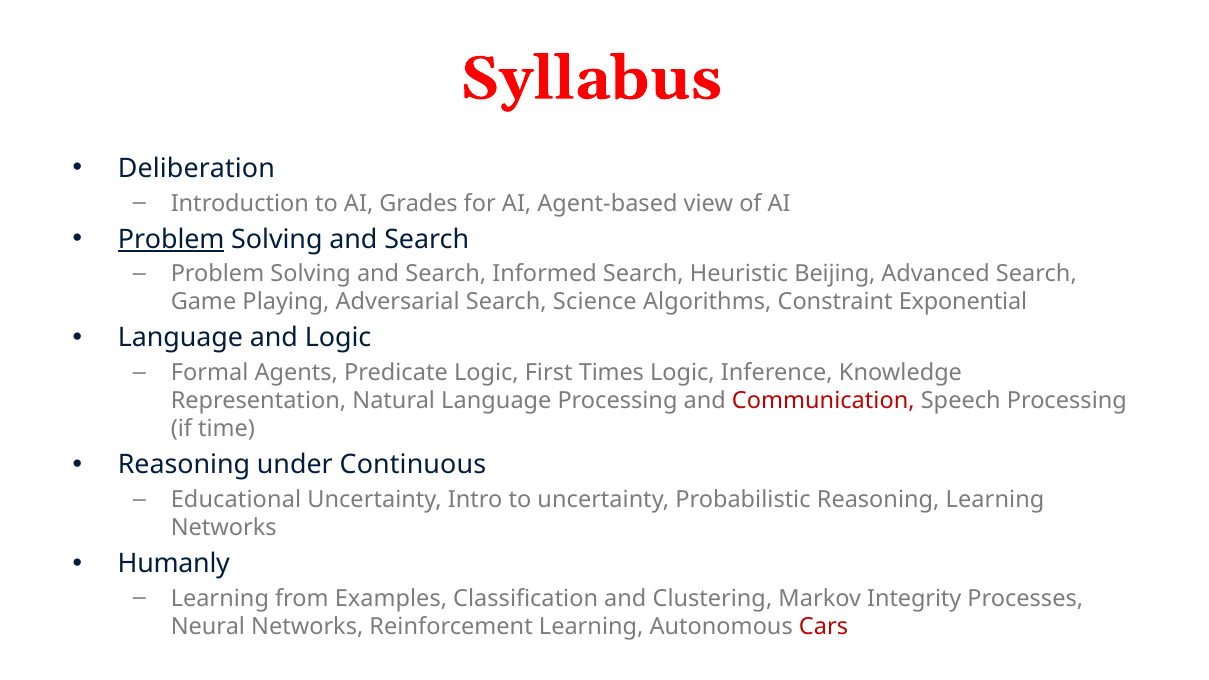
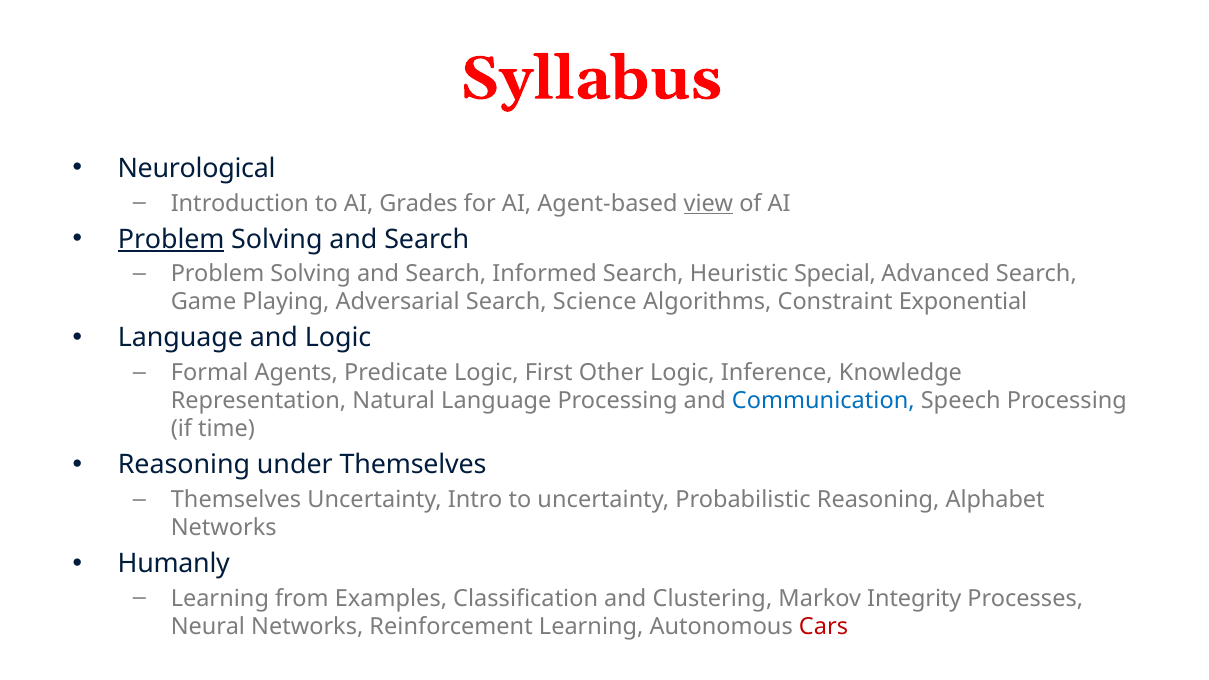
Deliberation: Deliberation -> Neurological (197, 169)
view underline: none -> present (708, 203)
Beijing: Beijing -> Special (835, 274)
Times: Times -> Other (611, 373)
Communication colour: red -> blue (823, 401)
under Continuous: Continuous -> Themselves (413, 465)
Educational: Educational -> Themselves (236, 500)
Reasoning Learning: Learning -> Alphabet (995, 500)
